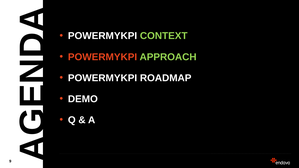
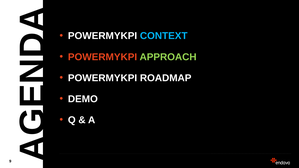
CONTEXT colour: light green -> light blue (164, 36)
